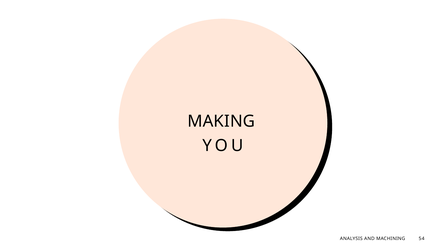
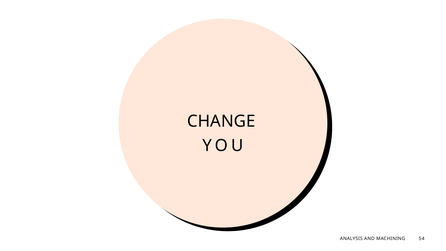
MAKING: MAKING -> CHANGE (221, 121)
